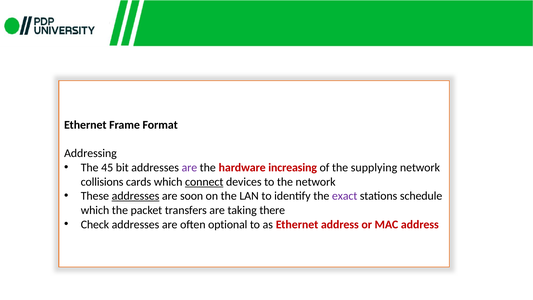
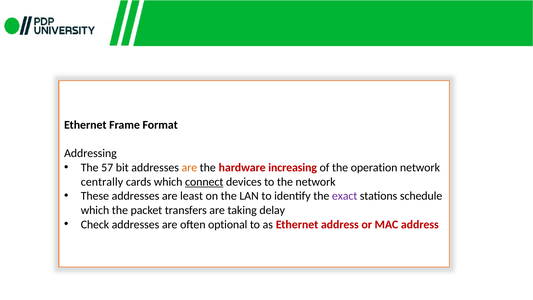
45: 45 -> 57 (107, 167)
are colour: purple -> orange (189, 167)
supplying: supplying -> operation (374, 167)
collisions: collisions -> centrally (102, 182)
addresses underline: present -> none (136, 196)
soon: soon -> least (192, 196)
there: there -> delay (272, 210)
